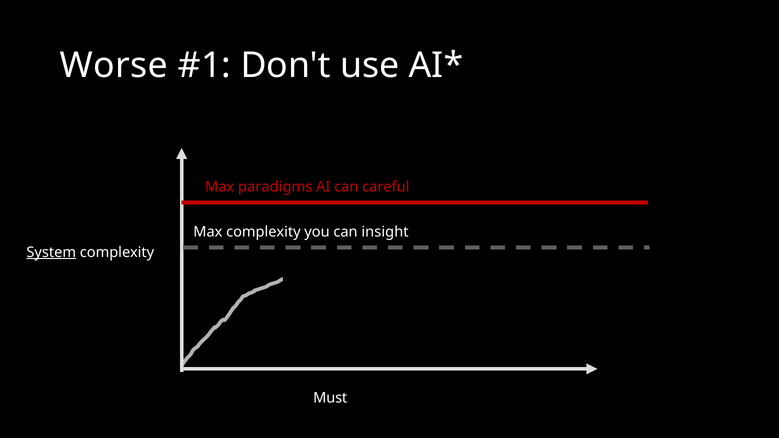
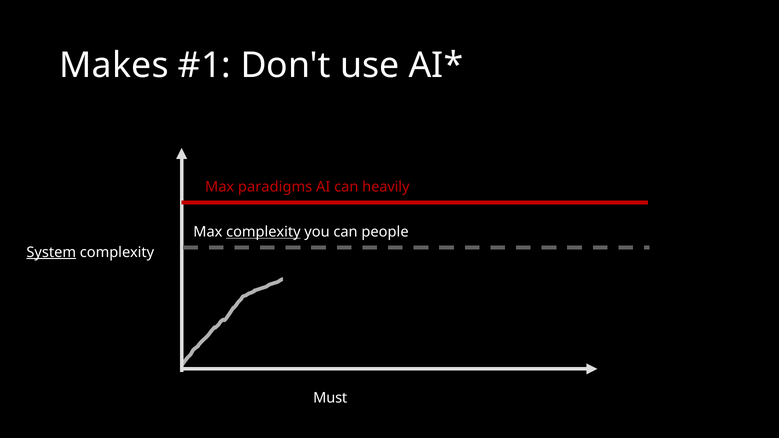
Worse: Worse -> Makes (114, 65)
careful: careful -> heavily (386, 187)
complexity underline: none -> present (263, 232)
insight: insight -> people (385, 232)
